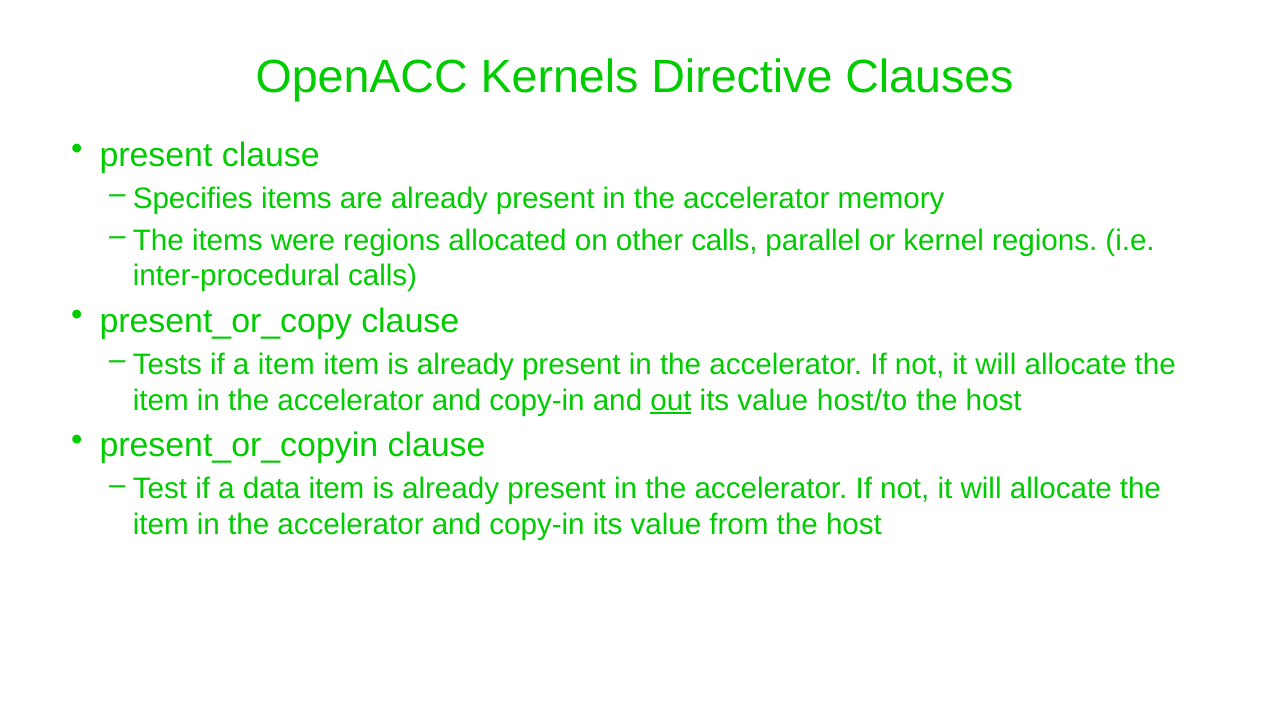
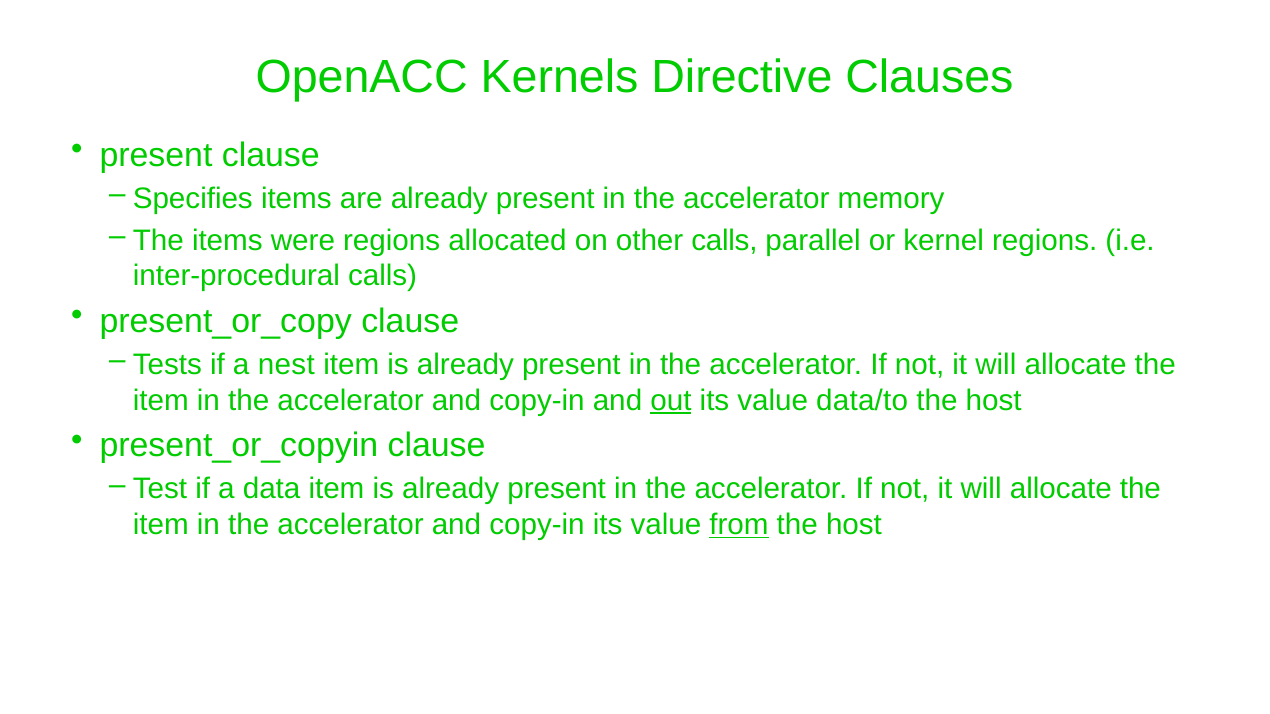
a item: item -> nest (286, 365)
host/to: host/to -> data/to (862, 400)
from underline: none -> present (739, 525)
